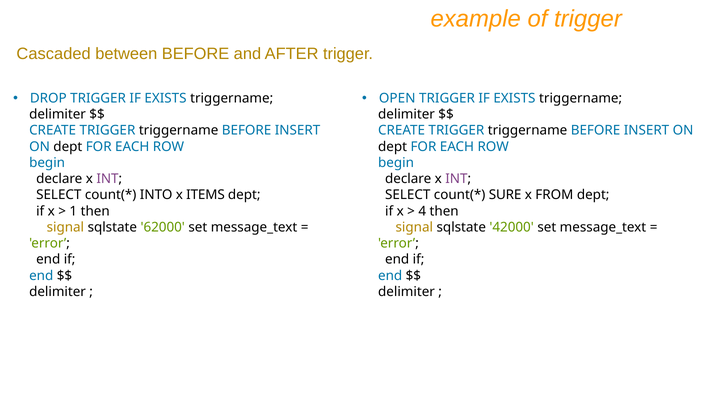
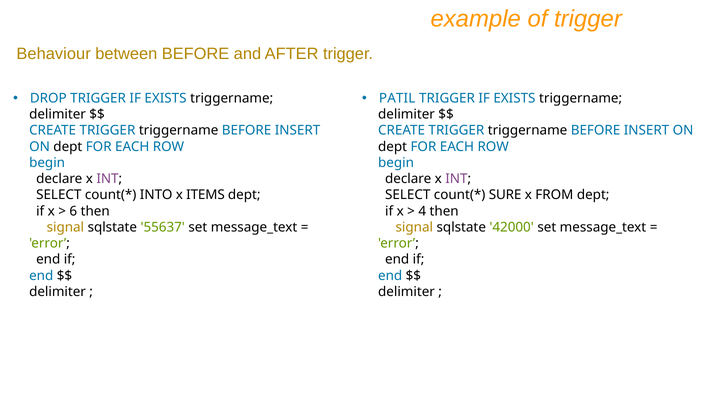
Cascaded: Cascaded -> Behaviour (54, 54)
OPEN: OPEN -> PATIL (397, 98)
1: 1 -> 6 (73, 211)
62000: 62000 -> 55637 (163, 227)
